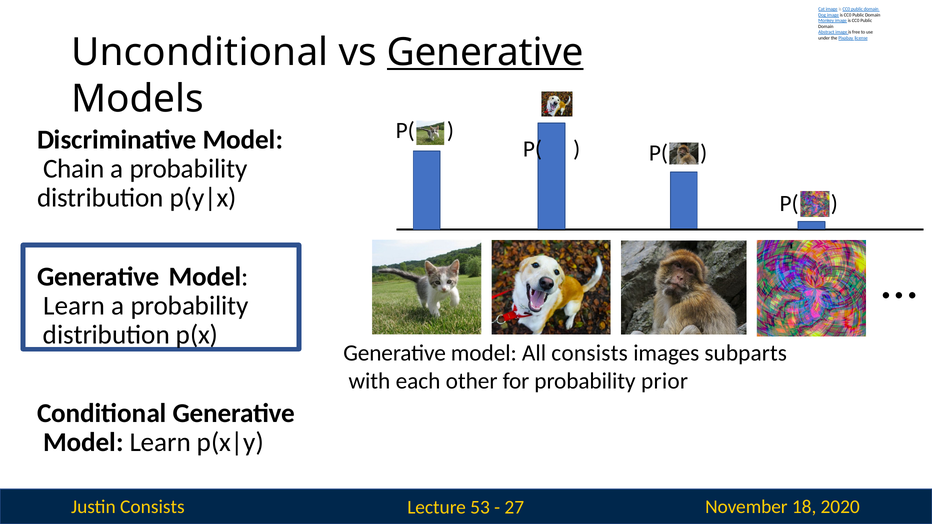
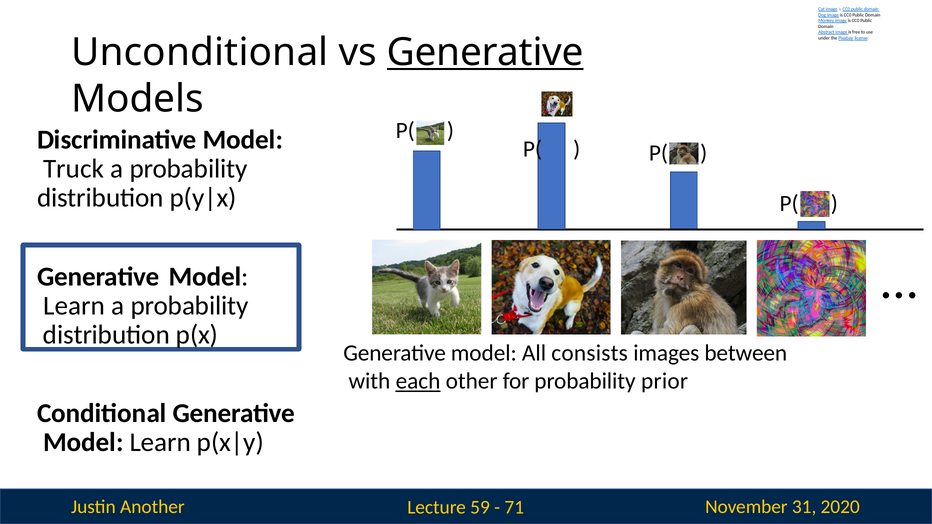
Chain: Chain -> Truck (74, 169)
subparts: subparts -> between (746, 353)
each underline: none -> present (418, 381)
Justin Consists: Consists -> Another (152, 507)
53: 53 -> 59 (480, 507)
27: 27 -> 71 (514, 507)
18: 18 -> 31 (804, 507)
